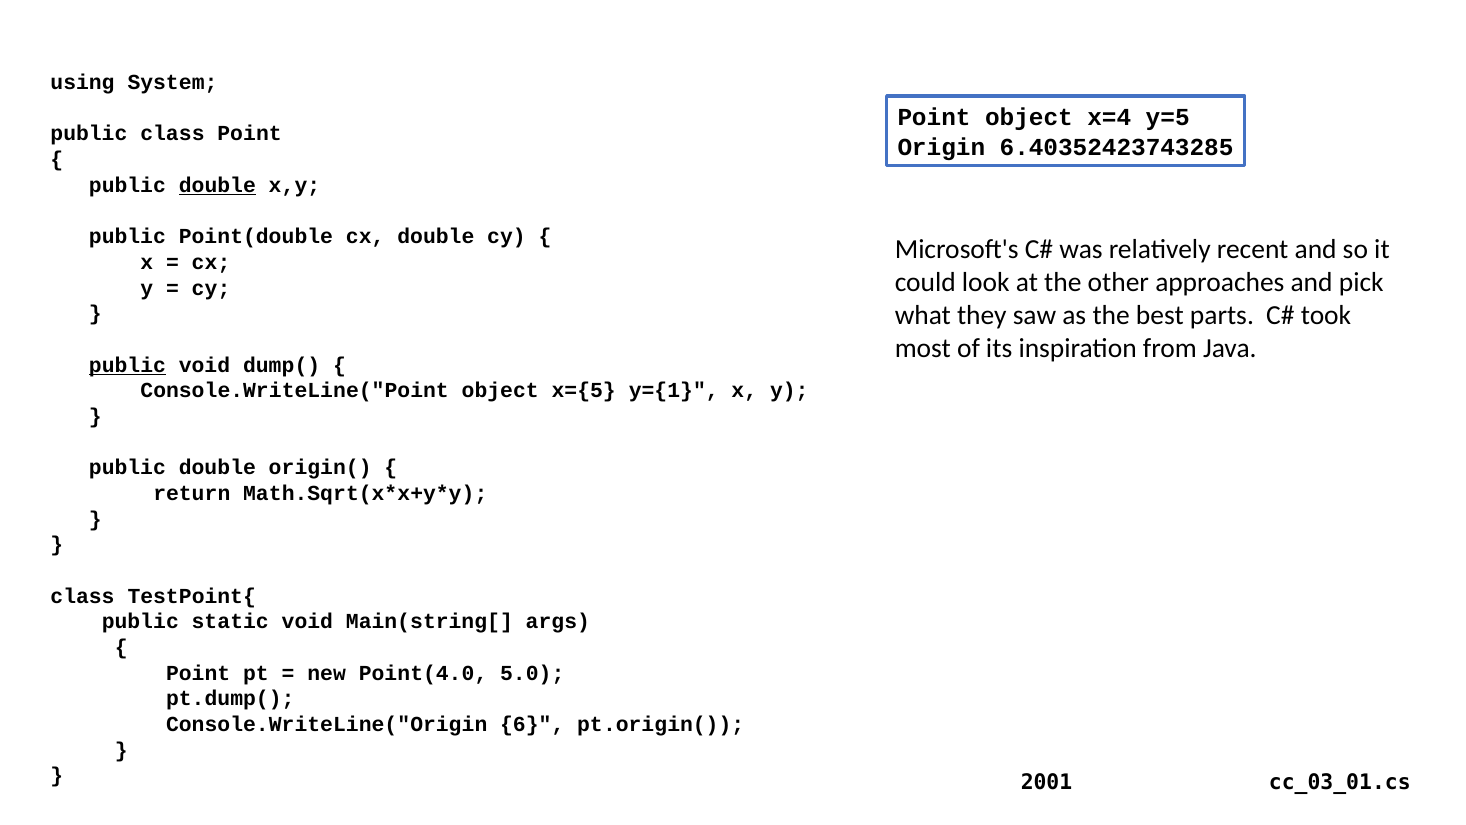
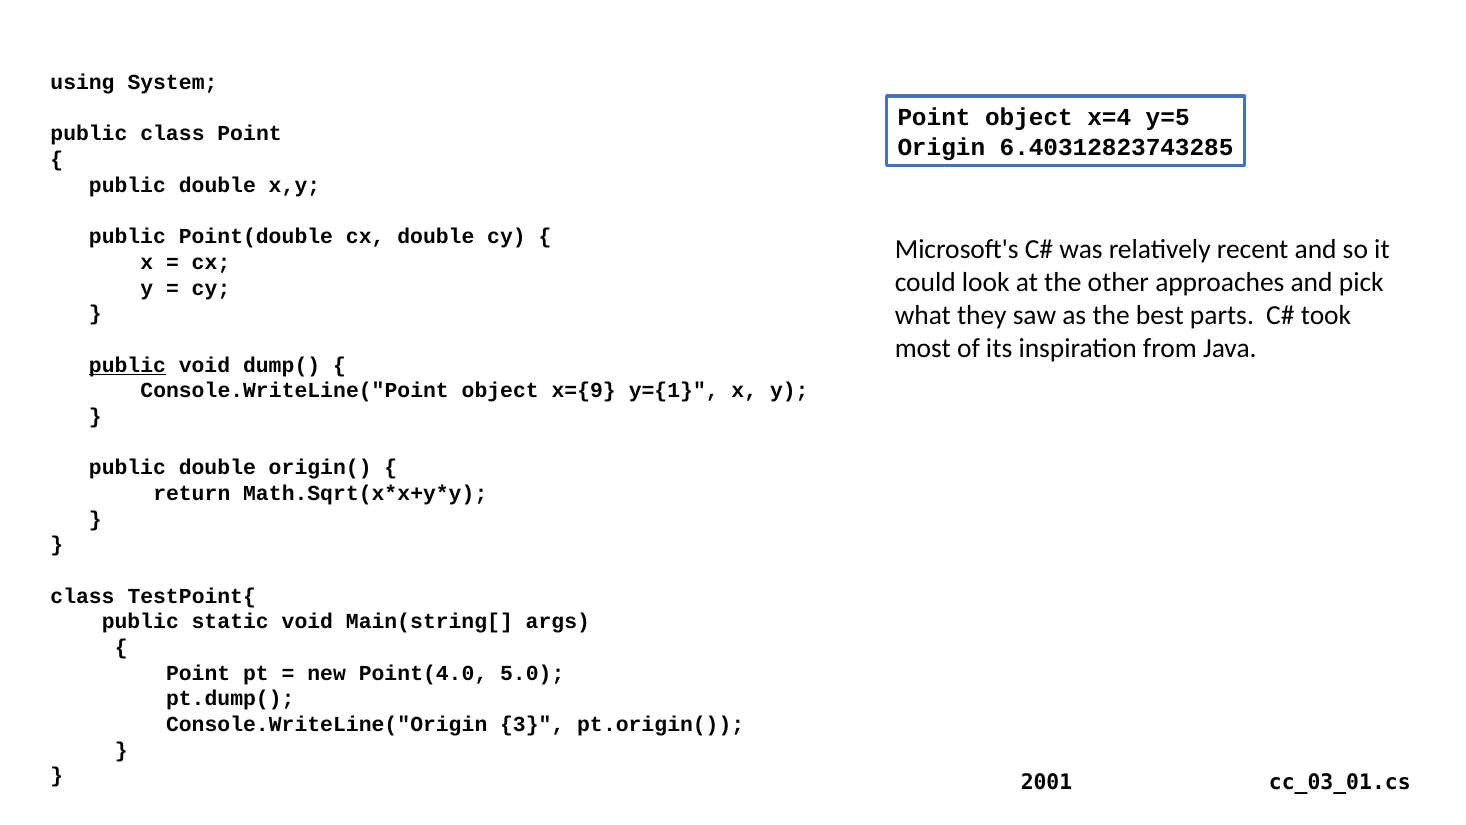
6.40352423743285: 6.40352423743285 -> 6.40312823743285 (1117, 147)
double underline: present -> none (217, 185)
x={5: x={5 -> x={9 (584, 390)
6: 6 -> 3 (532, 724)
